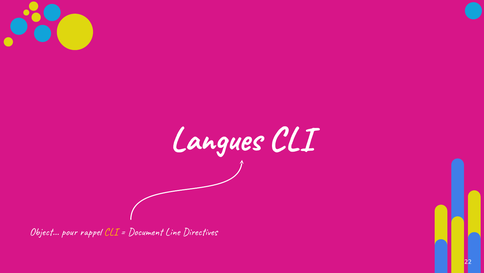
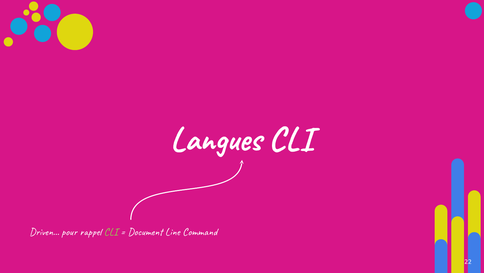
Object…: Object… -> Driven… (44, 231)
CLI colour: yellow -> light green (111, 231)
Directives: Directives -> Command (200, 231)
